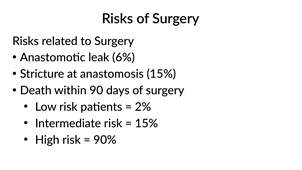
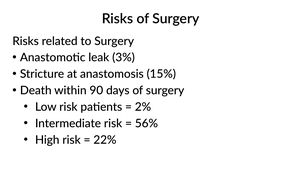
6%: 6% -> 3% (124, 58)
15%: 15% -> 56% (146, 123)
90%: 90% -> 22% (105, 140)
